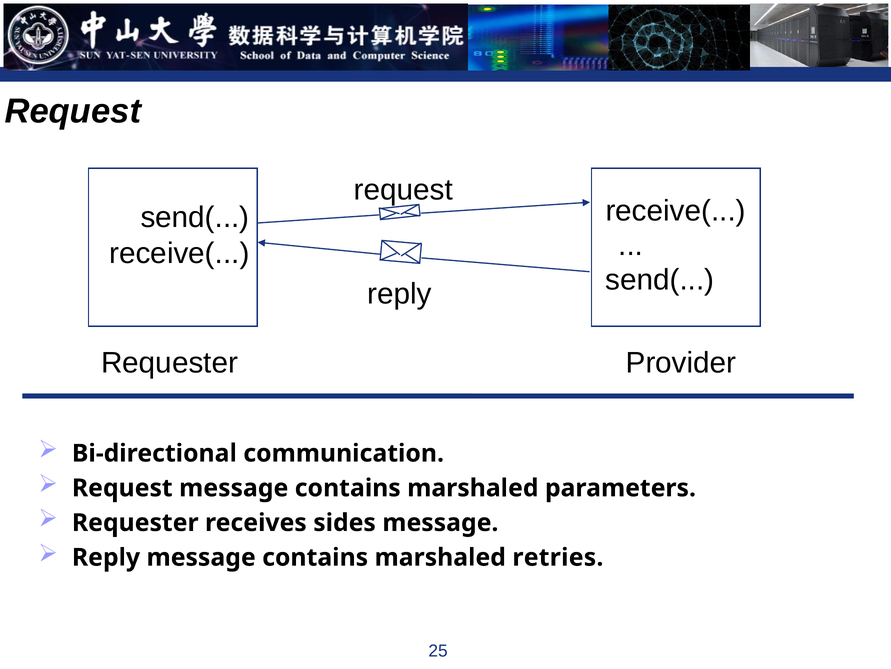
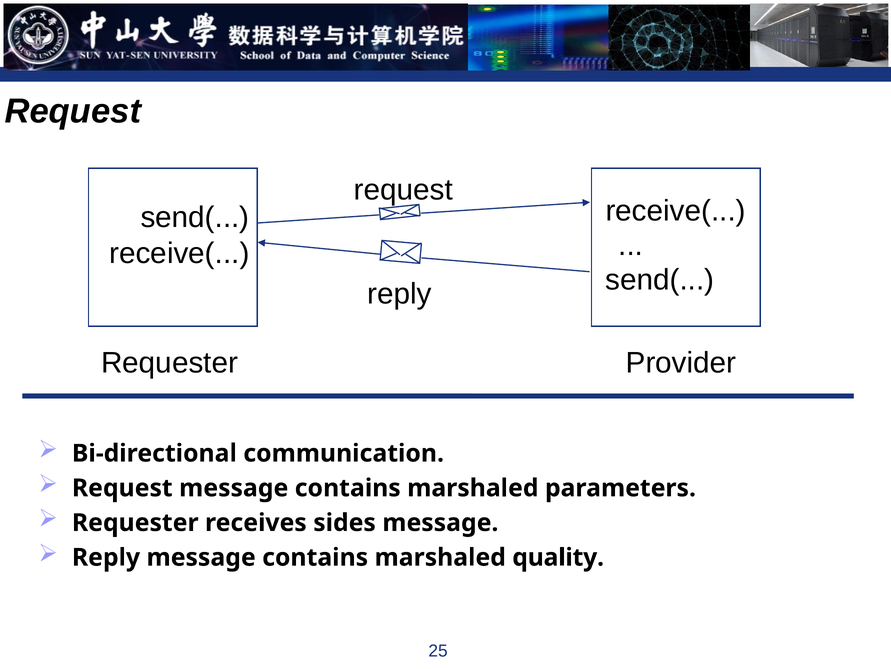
retries: retries -> quality (558, 557)
